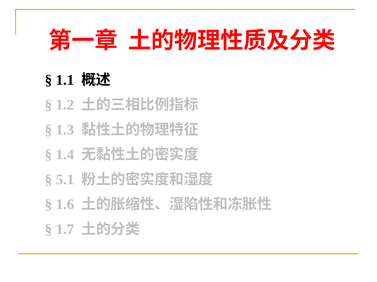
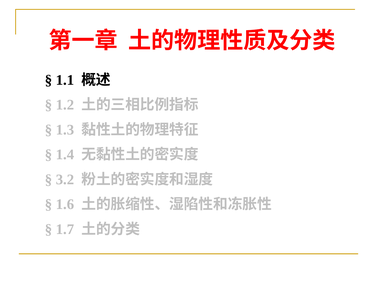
5.1: 5.1 -> 3.2 (65, 180)
